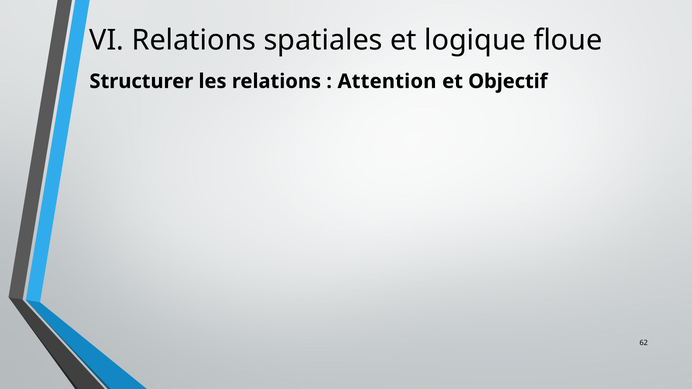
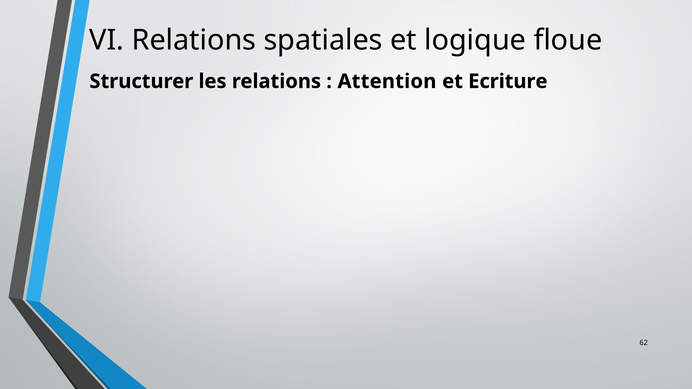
Objectif: Objectif -> Ecriture (508, 81)
